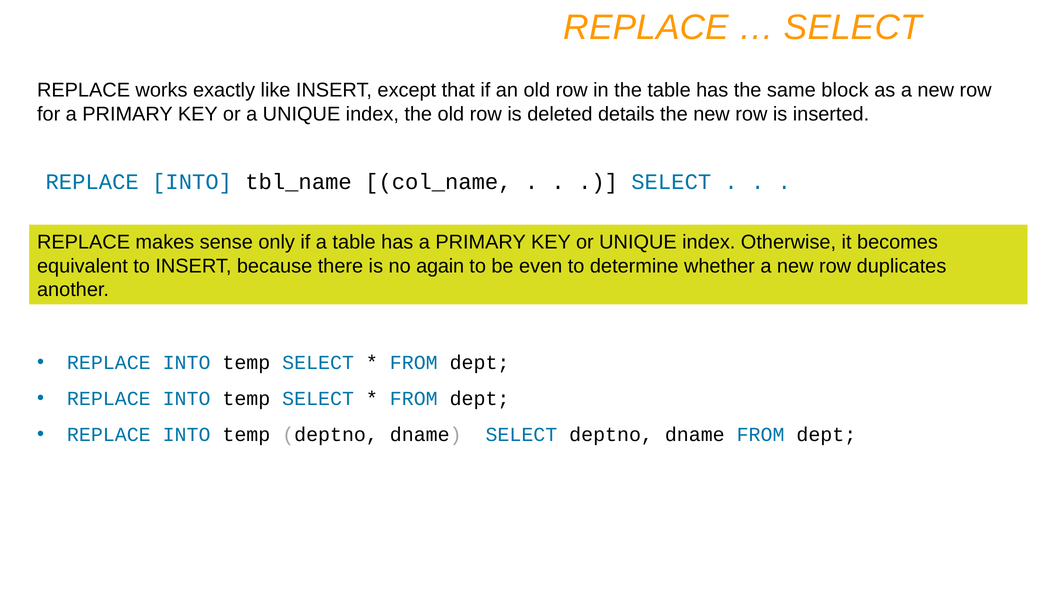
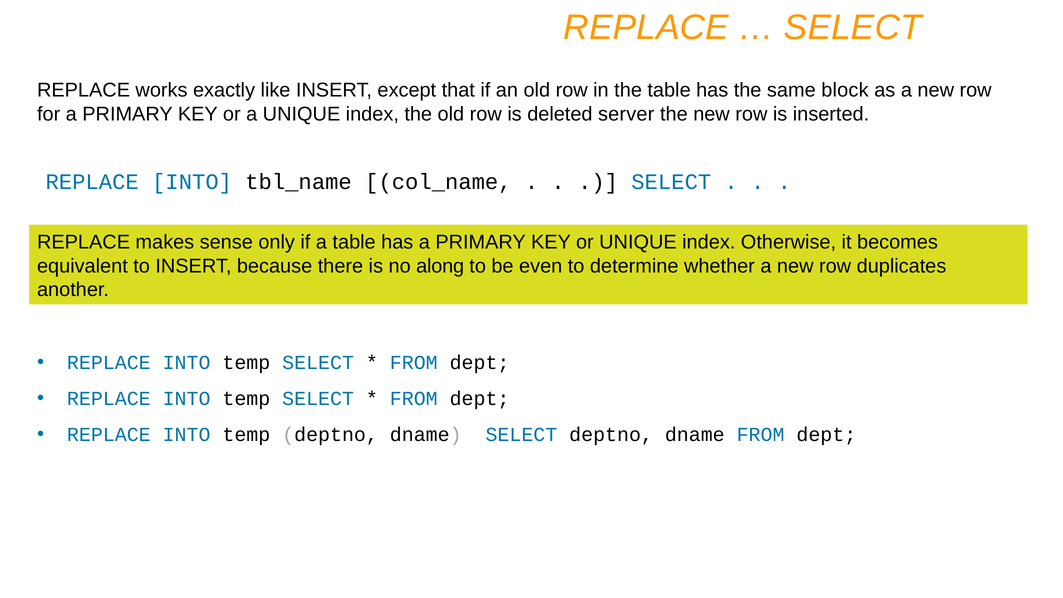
details: details -> server (626, 114)
again: again -> along (440, 266)
